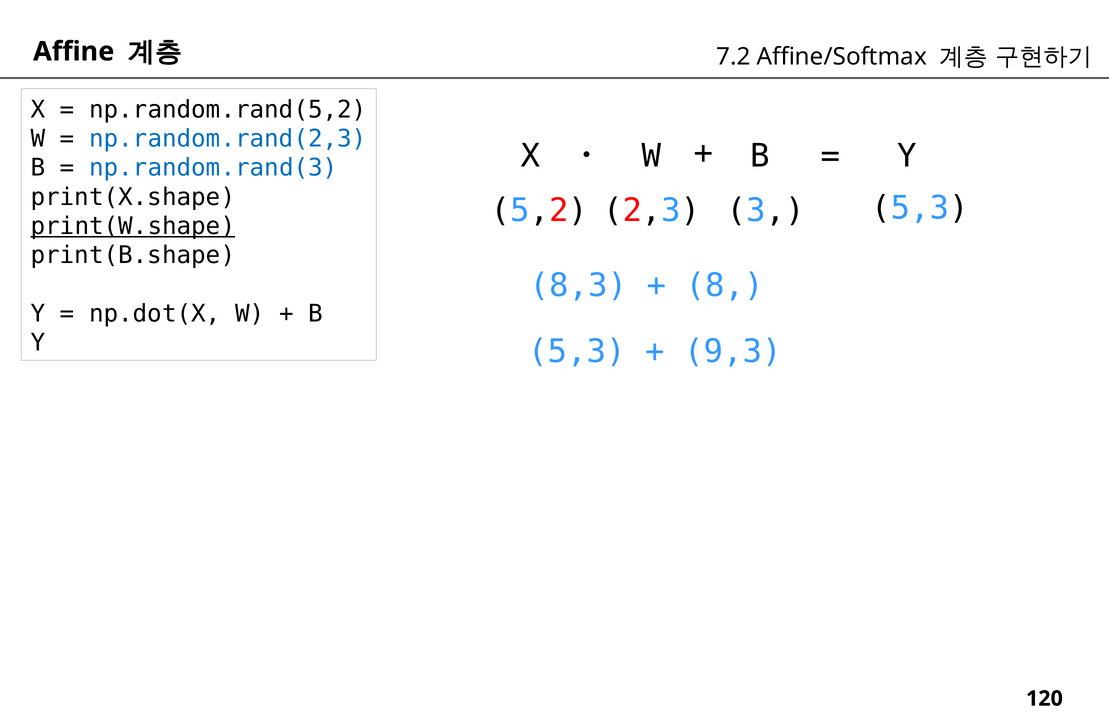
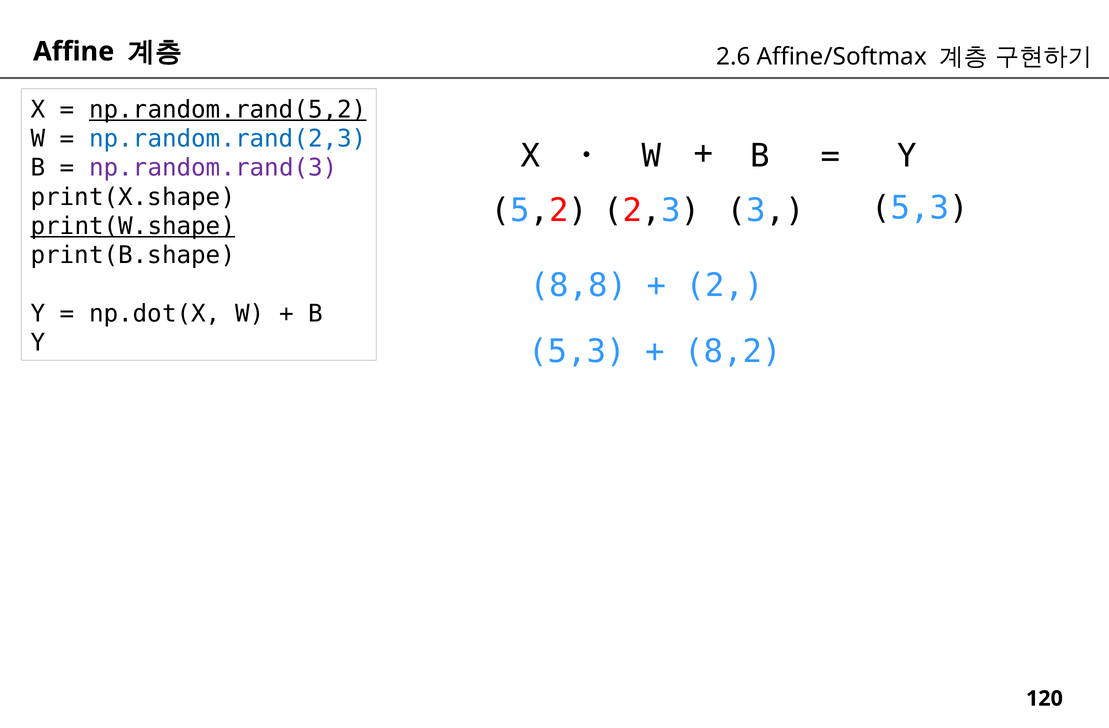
7.2: 7.2 -> 2.6 (733, 57)
np.random.rand(5,2 underline: none -> present (228, 110)
np.random.rand(3 colour: blue -> purple (213, 168)
8,3: 8,3 -> 8,8 (579, 286)
8: 8 -> 2 (725, 286)
9,3: 9,3 -> 8,2 (733, 352)
